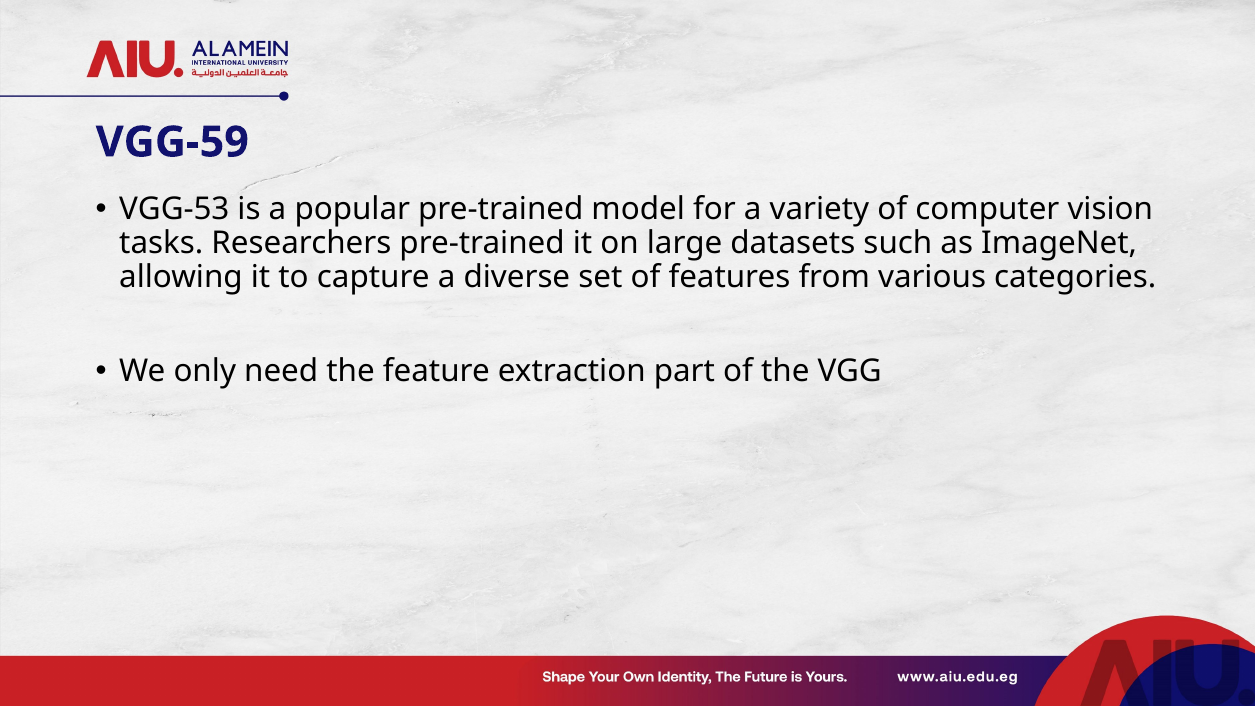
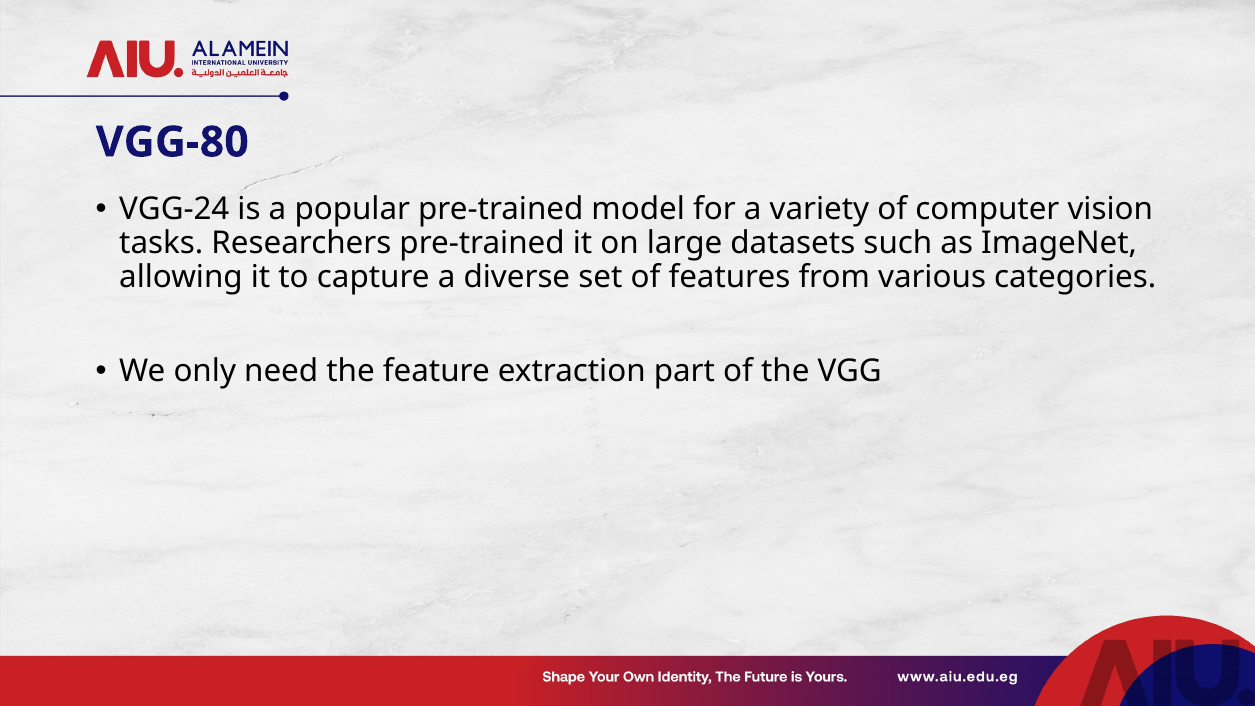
VGG-59: VGG-59 -> VGG-80 (172, 142)
VGG-53: VGG-53 -> VGG-24 (174, 209)
